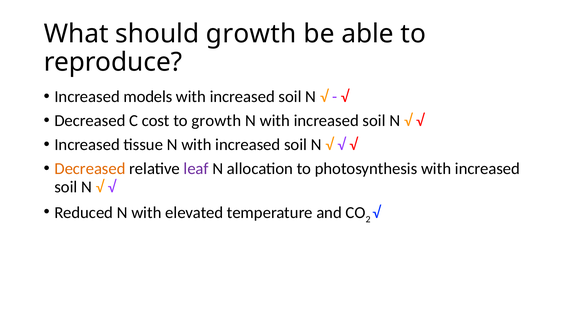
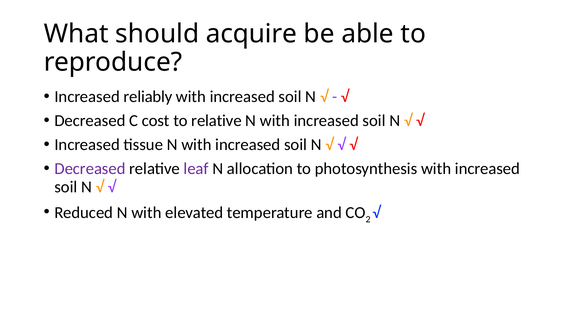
should growth: growth -> acquire (251, 34)
models: models -> reliably (148, 97)
to growth: growth -> relative (217, 121)
Decreased colour: orange -> purple (90, 169)
